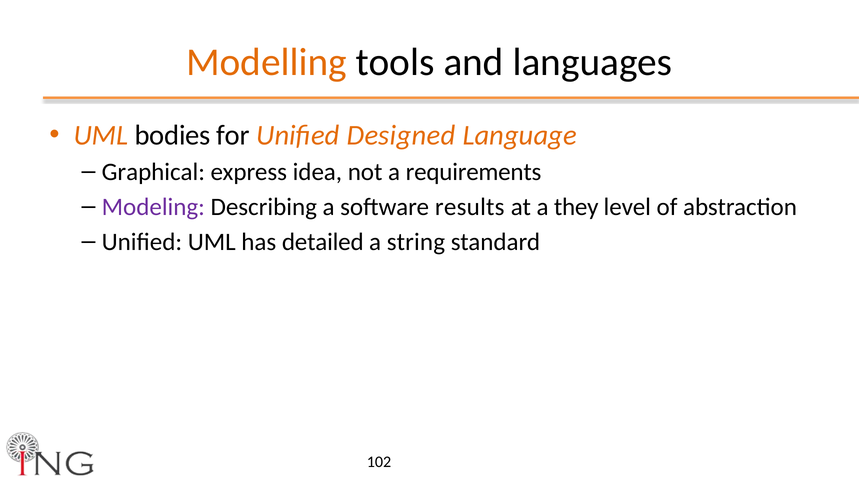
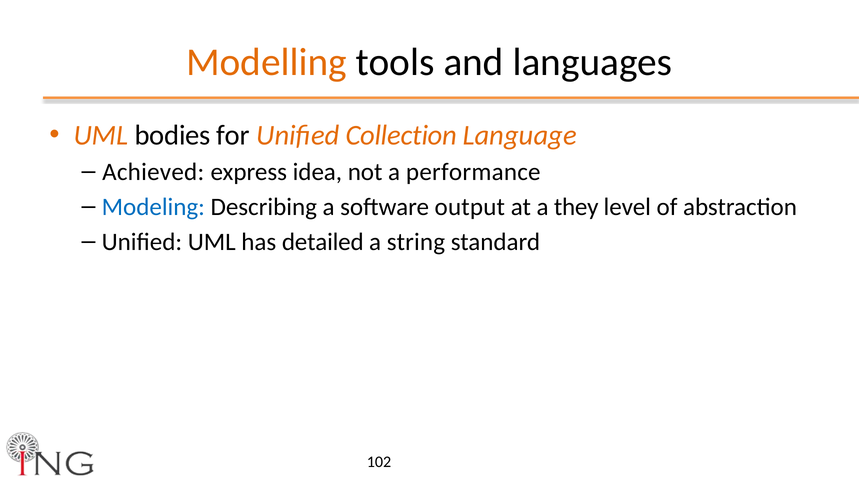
Designed: Designed -> Collection (401, 135)
Graphical: Graphical -> Achieved (153, 172)
requirements: requirements -> performance (473, 172)
Modeling colour: purple -> blue (153, 207)
results: results -> output (470, 207)
